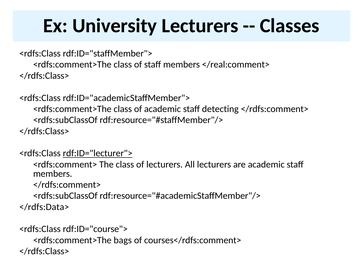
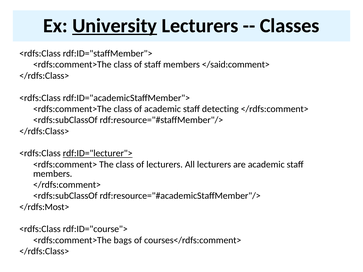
University underline: none -> present (115, 26)
</real:comment>: </real:comment> -> </said:comment> (236, 65)
</rdfs:Data>: </rdfs:Data> -> </rdfs:Most> (44, 207)
